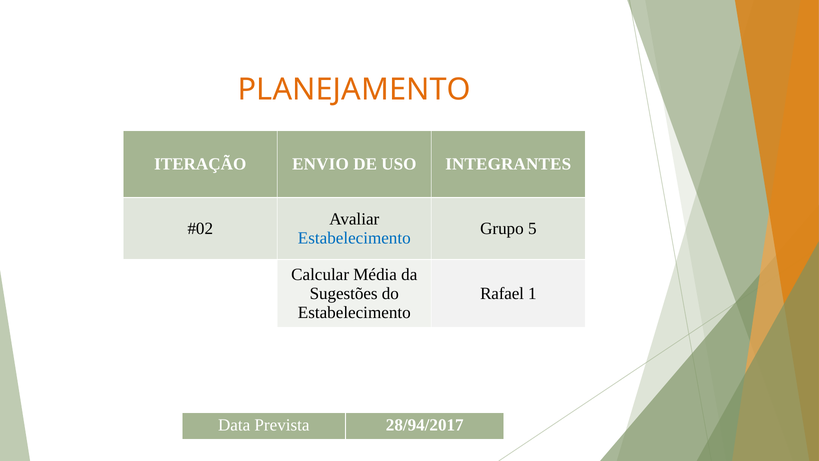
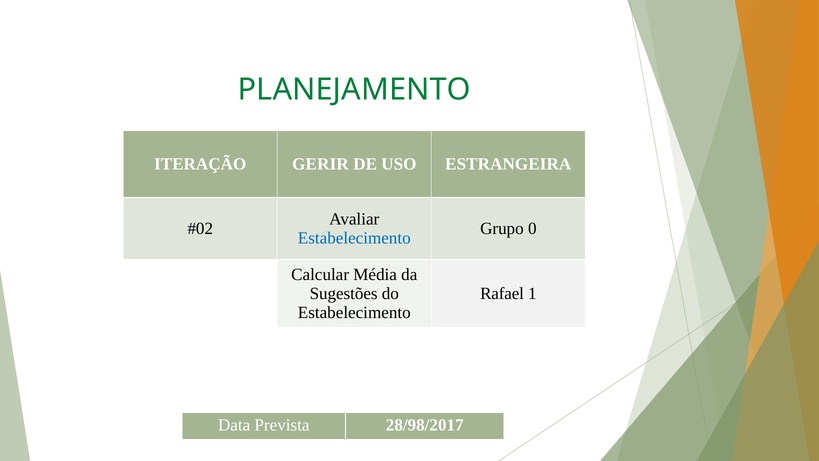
PLANEJAMENTO colour: orange -> green (354, 89)
ENVIO: ENVIO -> GERIR (320, 164)
INTEGRANTES: INTEGRANTES -> ESTRANGEIRA (508, 164)
5: 5 -> 0 (532, 229)
28/94/2017: 28/94/2017 -> 28/98/2017 (425, 425)
